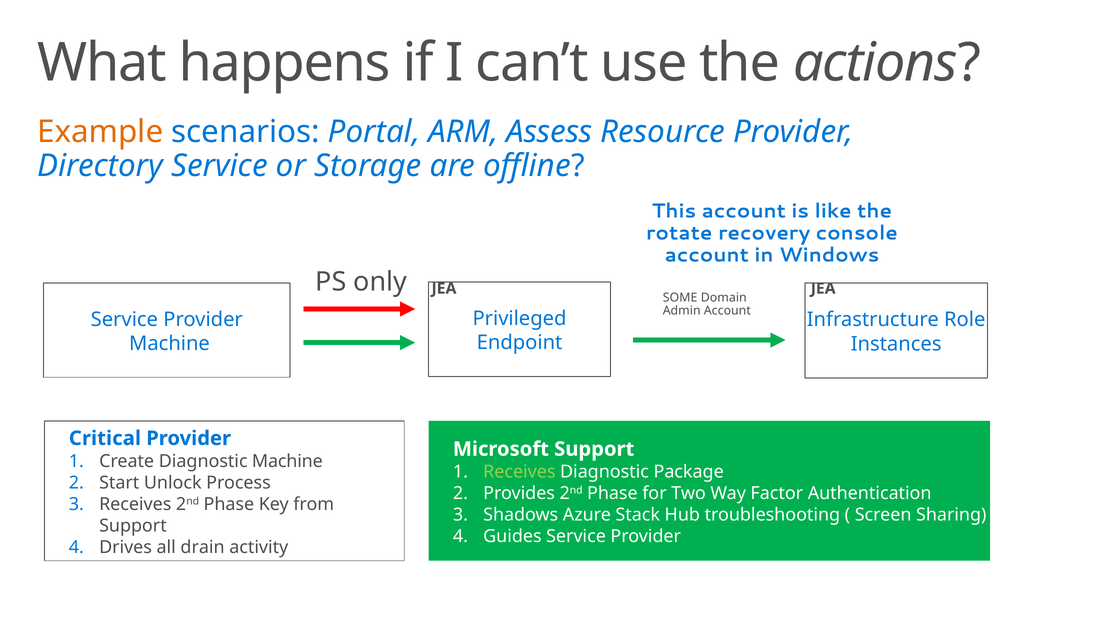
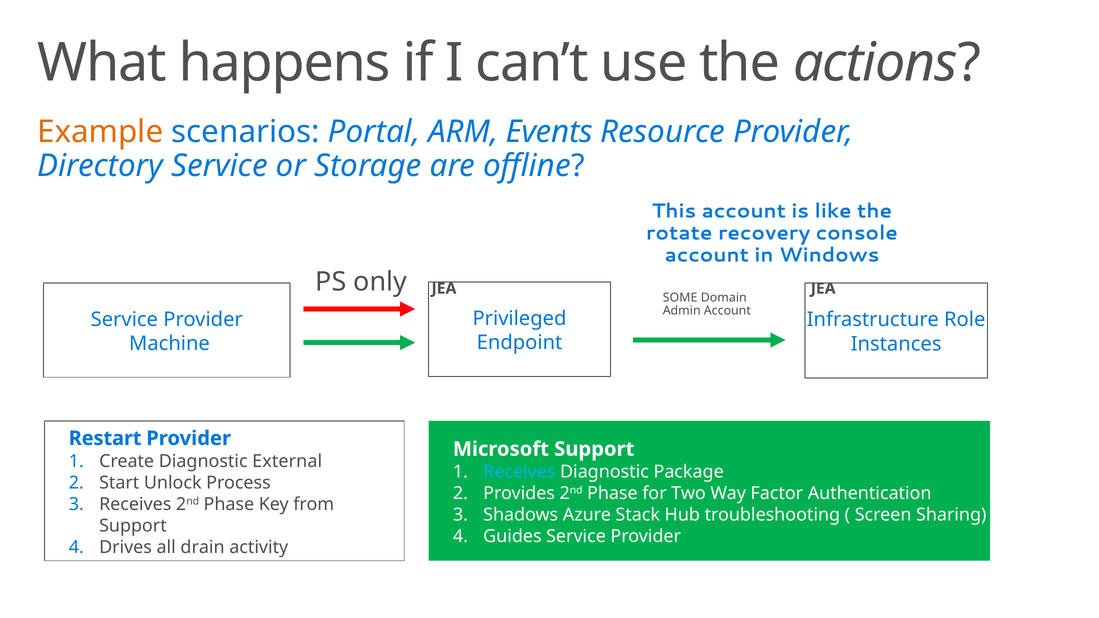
Assess: Assess -> Events (549, 132)
Critical: Critical -> Restart (105, 438)
Diagnostic Machine: Machine -> External (287, 461)
Receives colour: light green -> light blue (519, 472)
